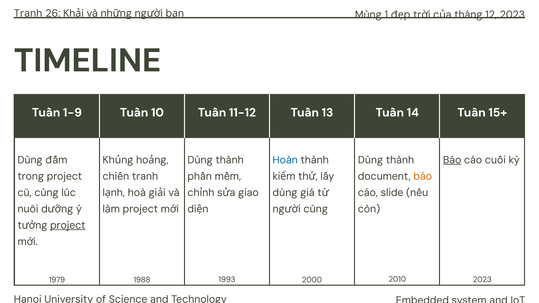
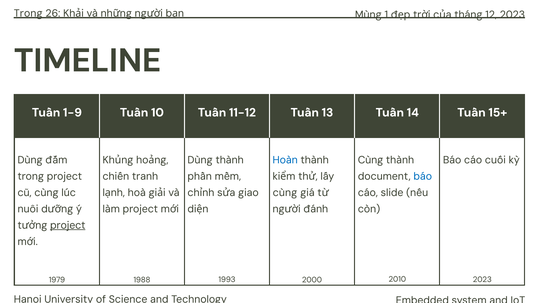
Tranh: Tranh -> Trong (28, 13)
Dùng: Dùng -> Cùng (371, 160)
Báo underline: present -> none (452, 160)
báo colour: orange -> blue (423, 176)
dùng: dùng -> cùng (285, 193)
cùng: cùng -> đánh (316, 209)
